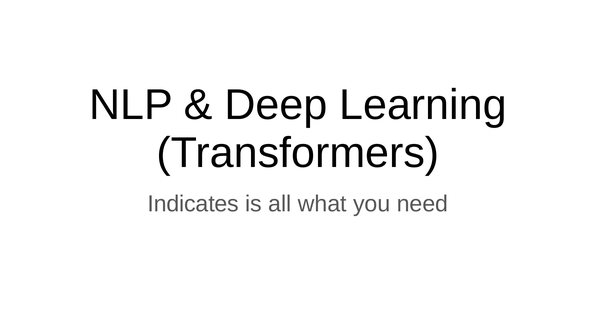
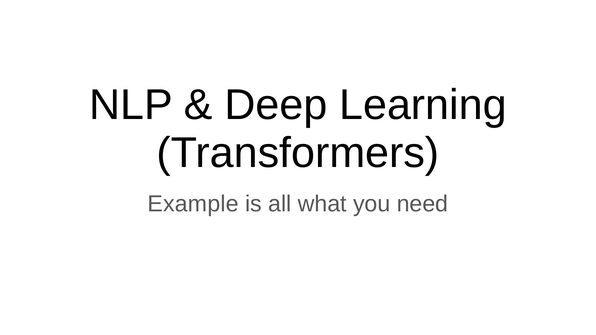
Indicates: Indicates -> Example (193, 204)
